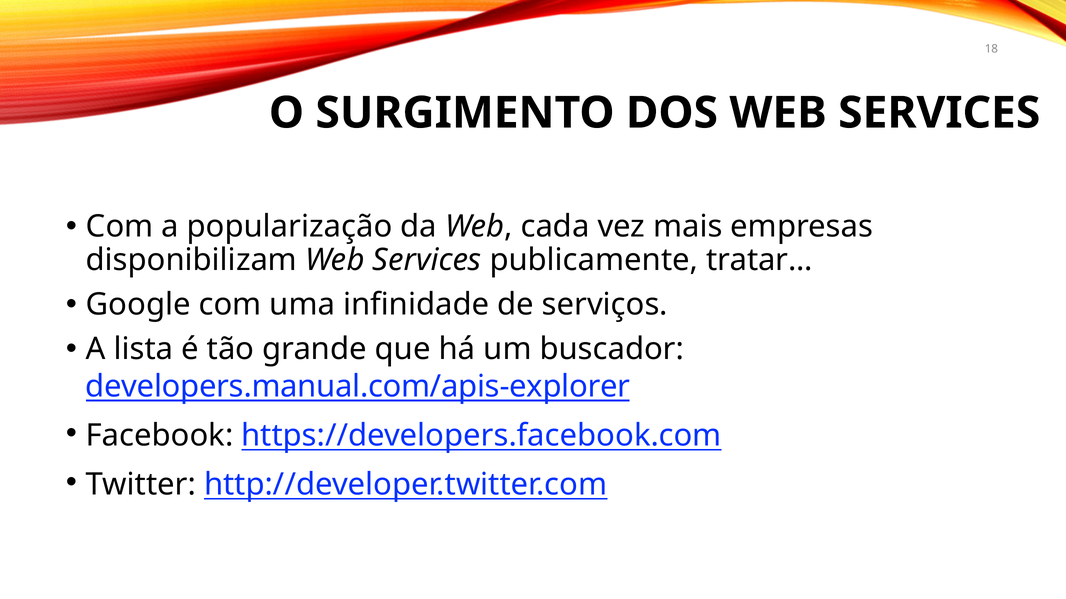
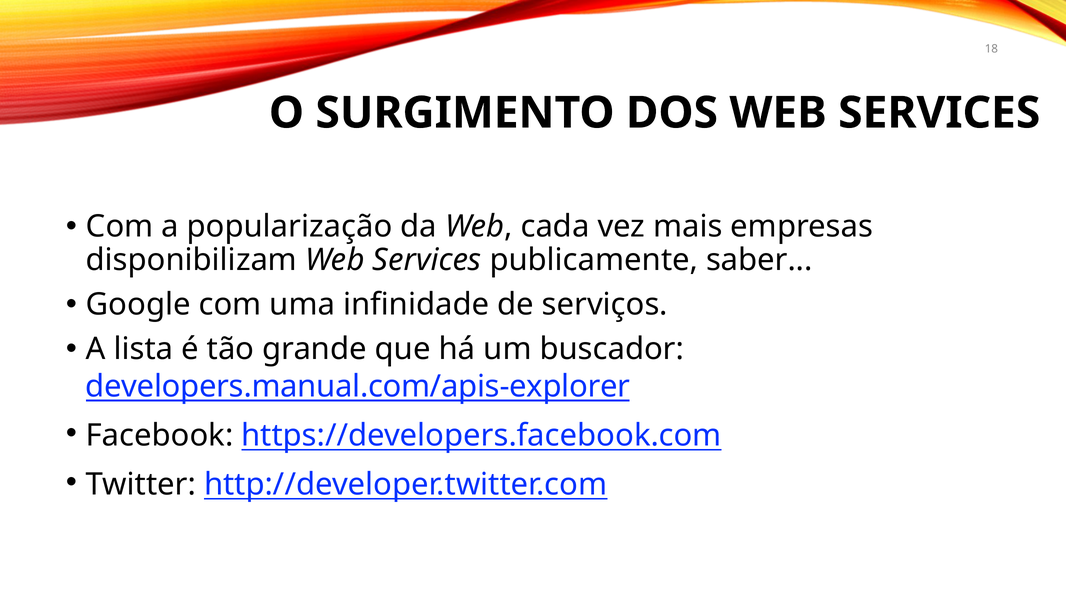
tratar: tratar -> saber (759, 260)
